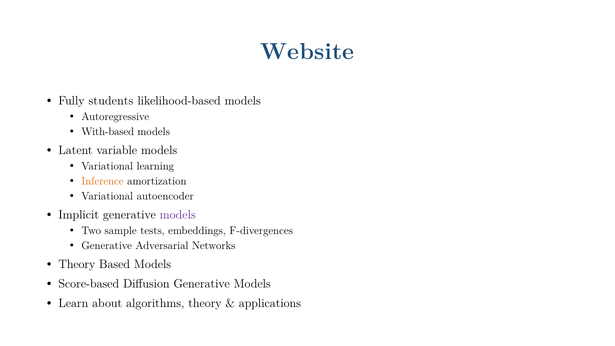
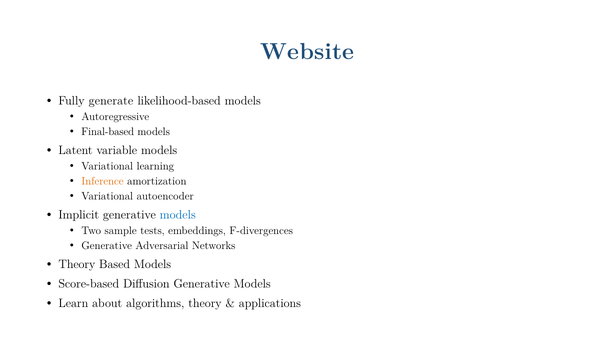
students: students -> generate (111, 101)
With-based: With-based -> Final-based (108, 132)
models colour: purple -> blue (178, 215)
